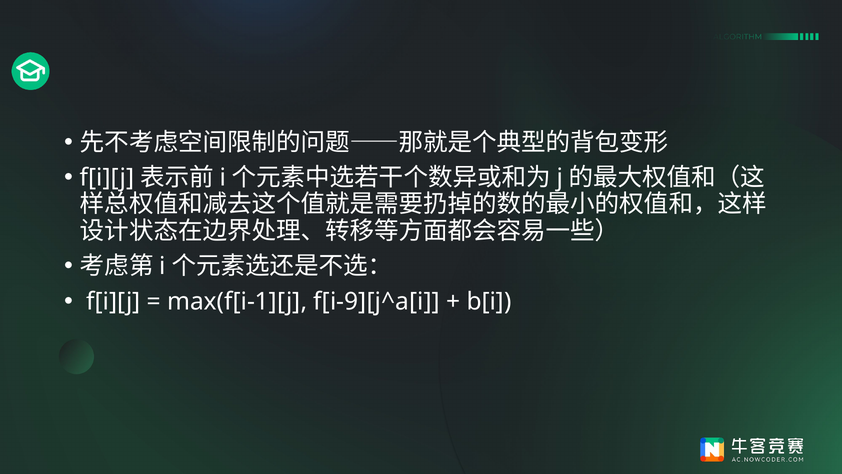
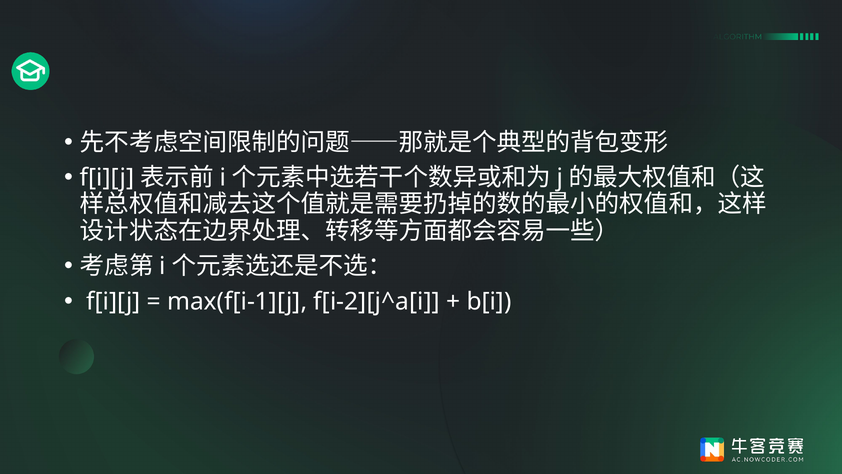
f[i-9][j^a[i: f[i-9][j^a[i -> f[i-2][j^a[i (377, 301)
